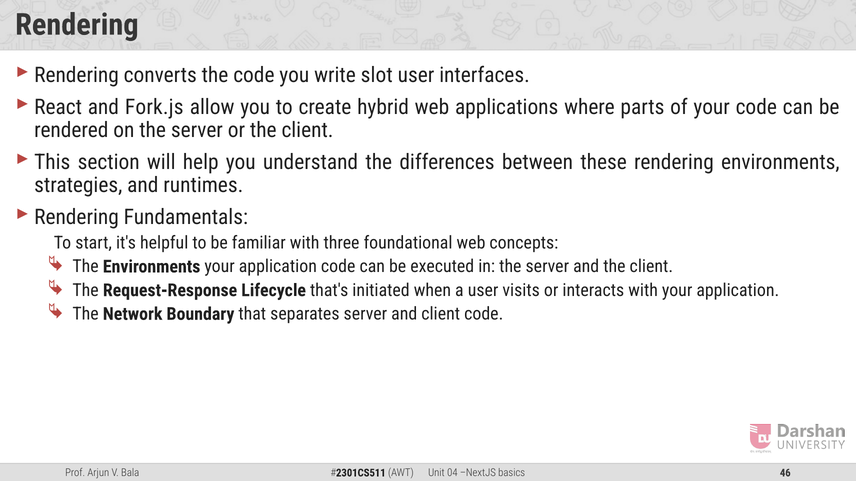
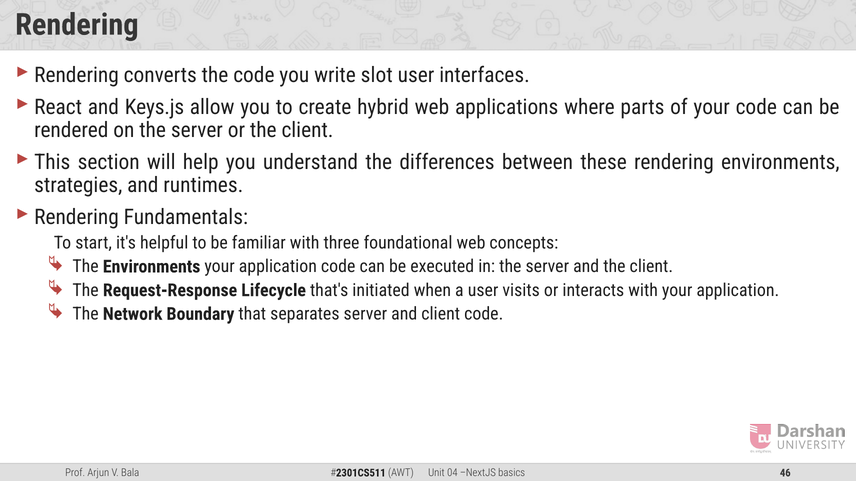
Fork.js: Fork.js -> Keys.js (154, 107)
